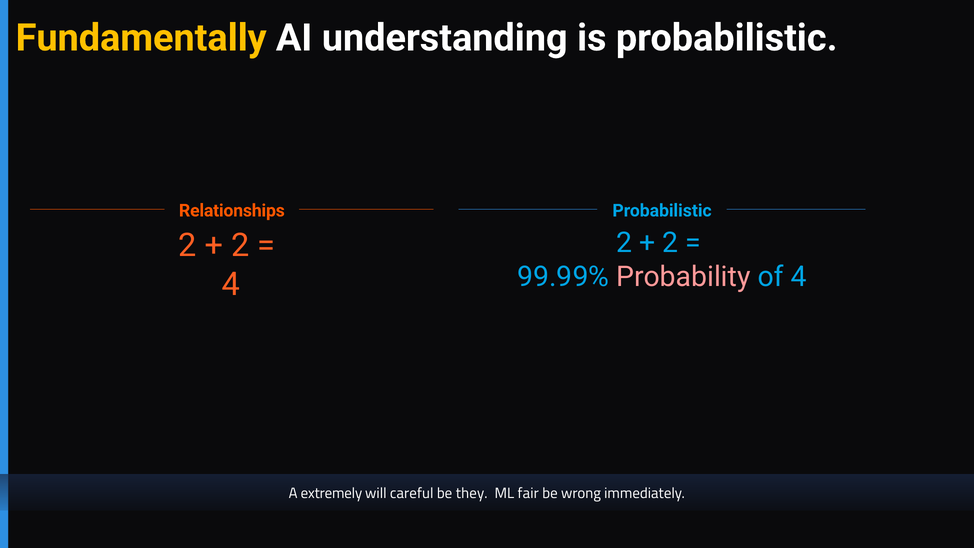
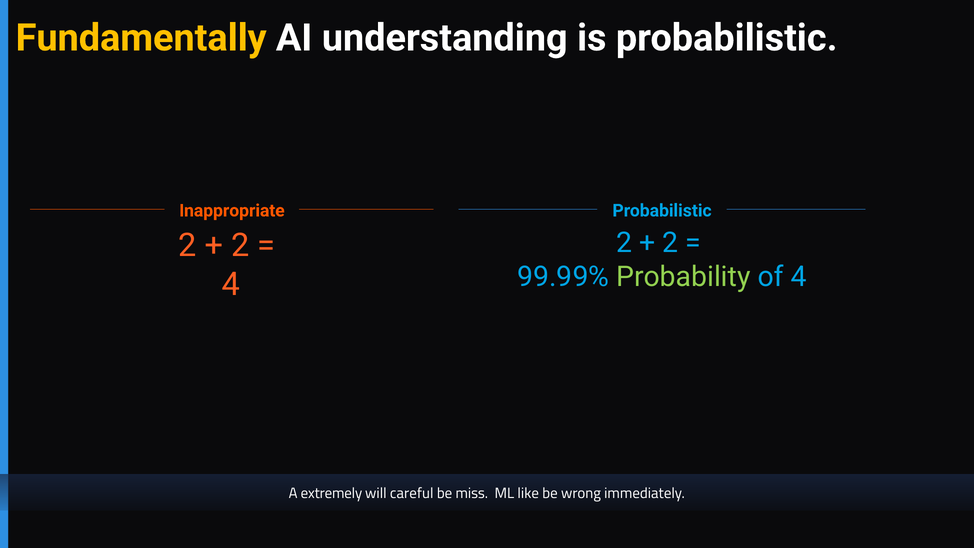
Relationships: Relationships -> Inappropriate (232, 211)
Probability colour: pink -> light green (683, 277)
they: they -> miss (472, 493)
fair: fair -> like (528, 493)
